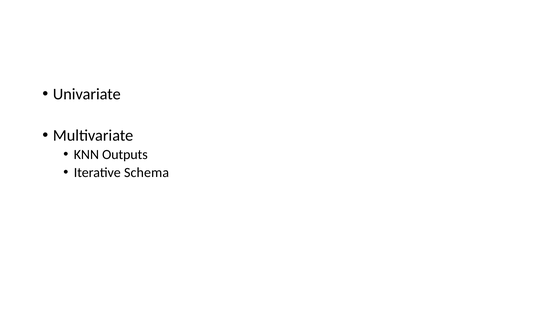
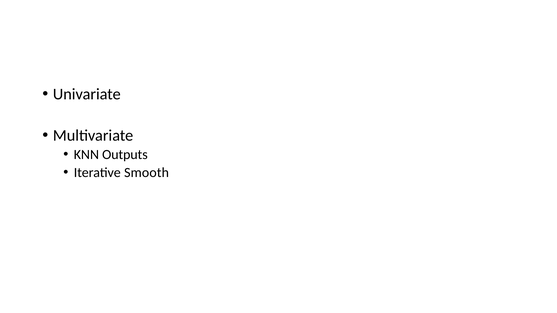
Schema: Schema -> Smooth (147, 173)
